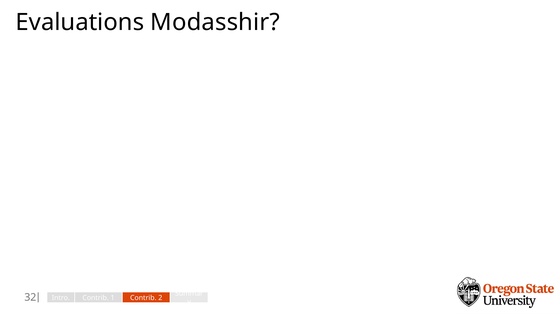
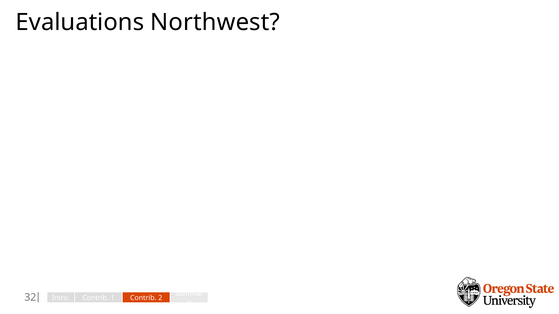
Modasshir: Modasshir -> Northwest (215, 22)
